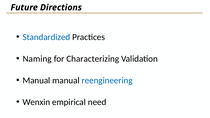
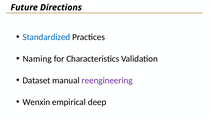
Characterizing: Characterizing -> Characteristics (93, 59)
Manual: Manual -> Dataset (36, 81)
reengineering colour: blue -> purple (107, 81)
need: need -> deep (97, 102)
